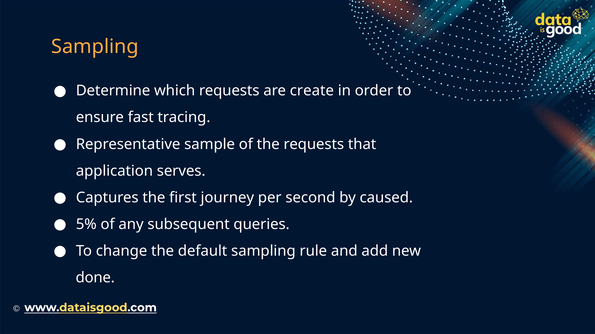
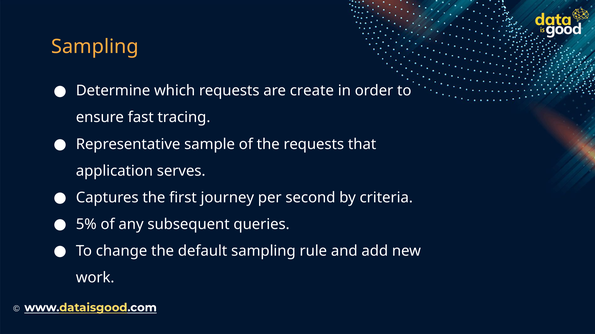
caused: caused -> criteria (386, 198)
done: done -> work (95, 278)
